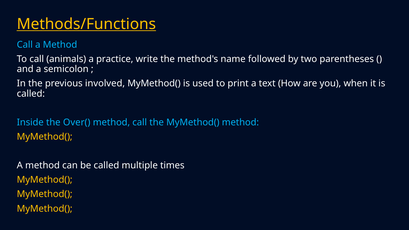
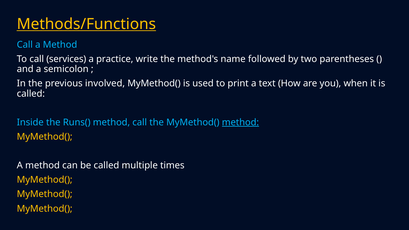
animals: animals -> services (66, 59)
Over(: Over( -> Runs( (77, 122)
method underline: none -> present (240, 122)
